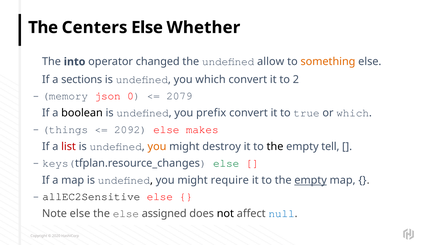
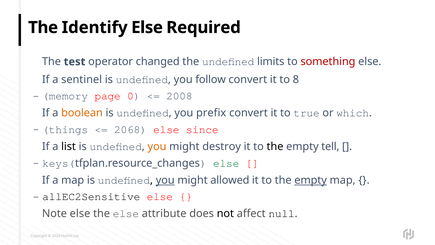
Centers: Centers -> Identify (95, 27)
Whether: Whether -> Required (204, 27)
into: into -> test (75, 62)
allow: allow -> limits (271, 62)
something colour: orange -> red (328, 62)
sections: sections -> sentinel (82, 79)
you which: which -> follow (211, 79)
2: 2 -> 8 (296, 79)
json: json -> page (108, 96)
2079: 2079 -> 2008 (179, 96)
boolean colour: black -> orange (82, 113)
2092: 2092 -> 2068 (130, 129)
makes: makes -> since (202, 129)
list colour: red -> black (69, 146)
you underline: none -> present (165, 180)
require: require -> allowed (230, 180)
assigned: assigned -> attribute (164, 213)
null colour: blue -> black (282, 213)
